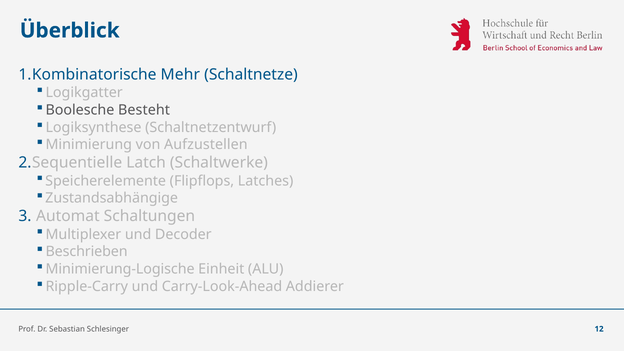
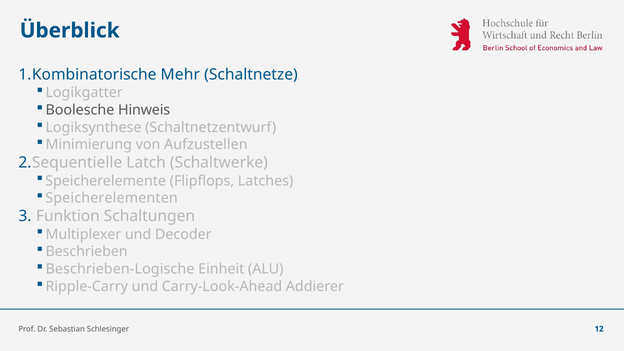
Besteht: Besteht -> Hinweis (144, 110)
Zustandsabhängige: Zustandsabhängige -> Speicherelementen (112, 198)
Automat: Automat -> Funktion (68, 216)
Minimierung-Logische: Minimierung-Logische -> Beschrieben-Logische (120, 269)
